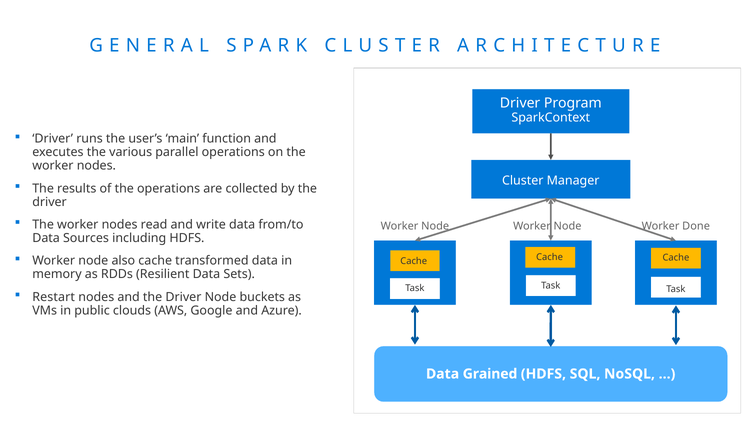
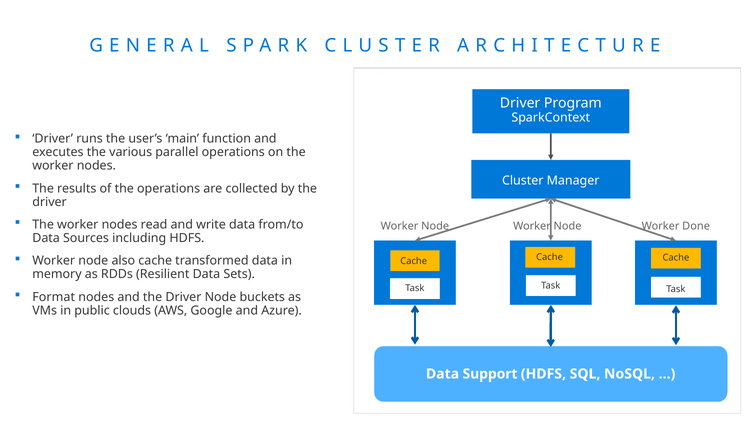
Restart: Restart -> Format (54, 297)
Grained: Grained -> Support (490, 374)
